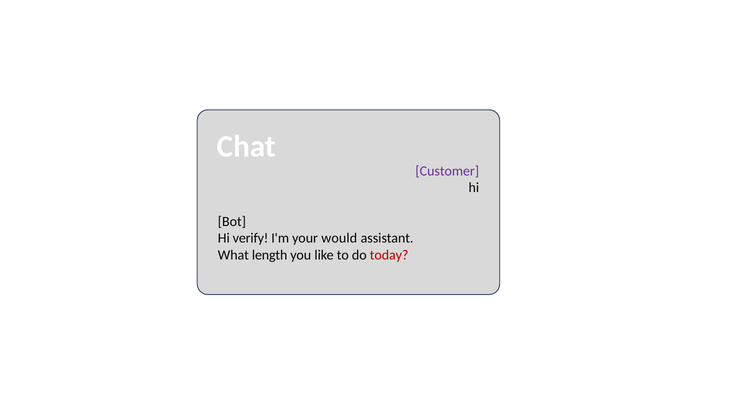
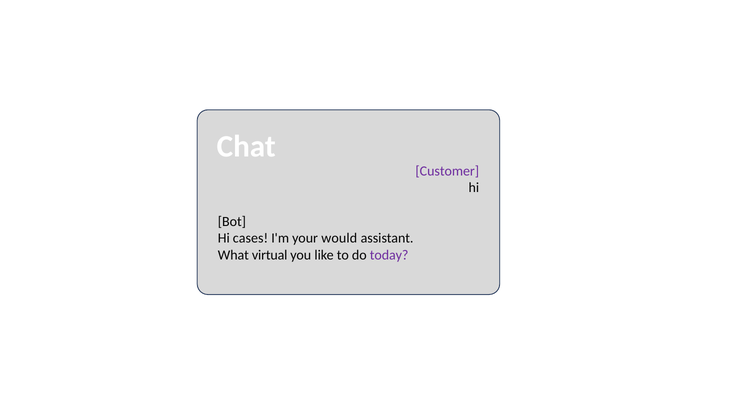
verify: verify -> cases (250, 238)
length: length -> virtual (270, 255)
today colour: red -> purple (389, 255)
